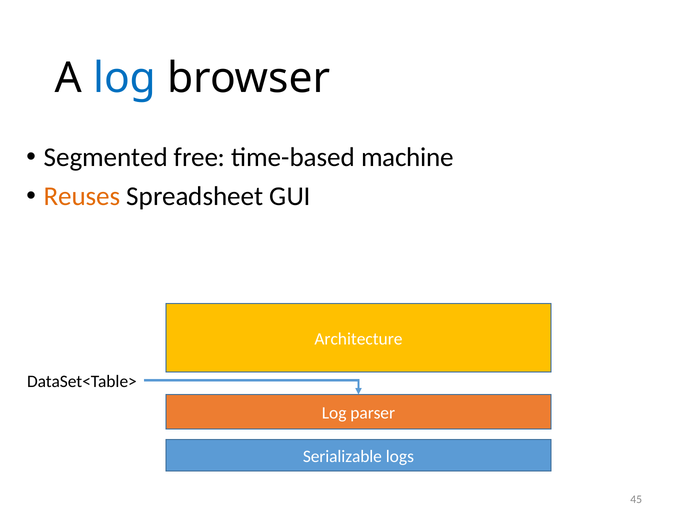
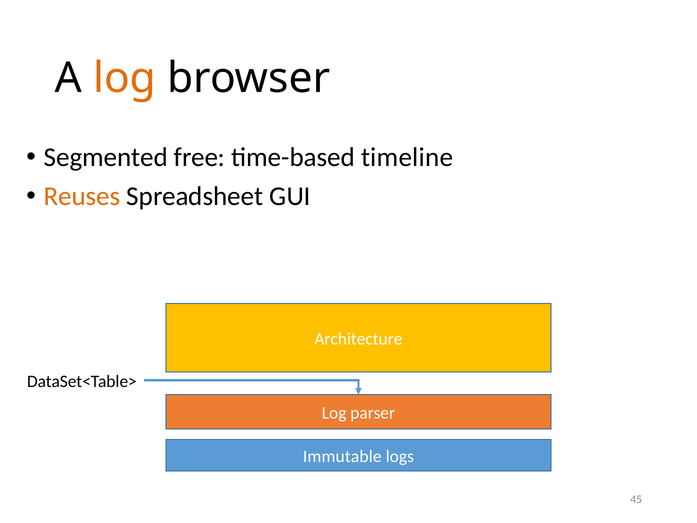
log colour: blue -> orange (125, 78)
machine: machine -> timeline (407, 157)
Serializable: Serializable -> Immutable (342, 456)
